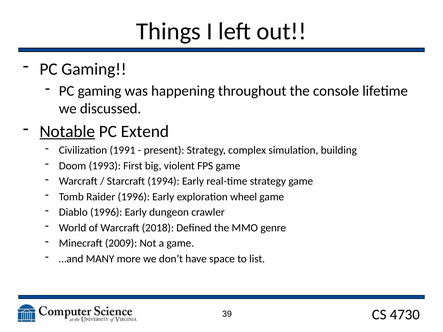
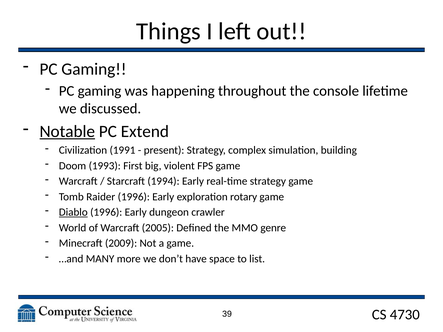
wheel: wheel -> rotary (244, 197)
Diablo underline: none -> present (73, 212)
2018: 2018 -> 2005 (158, 228)
